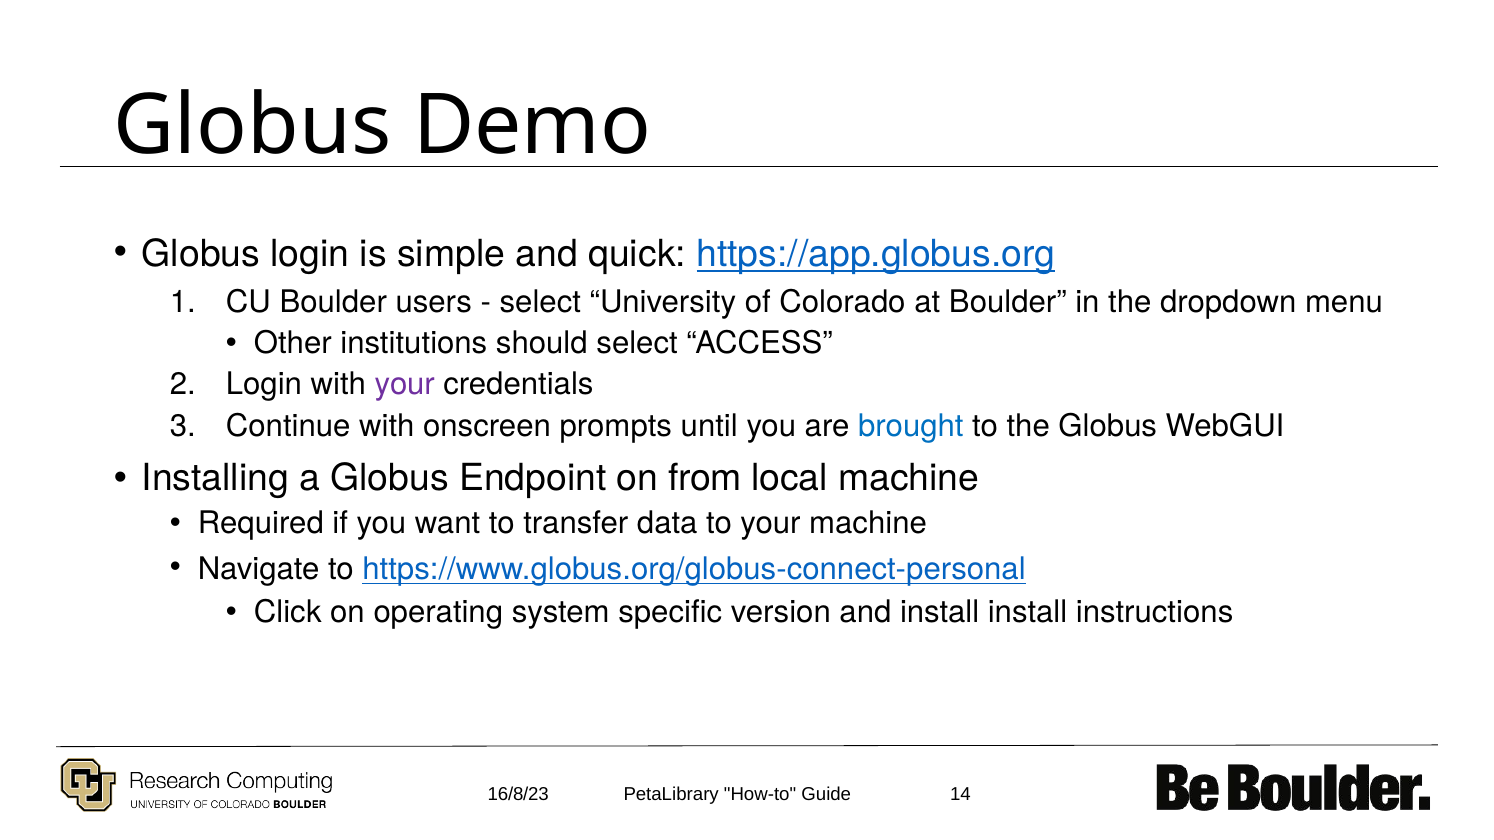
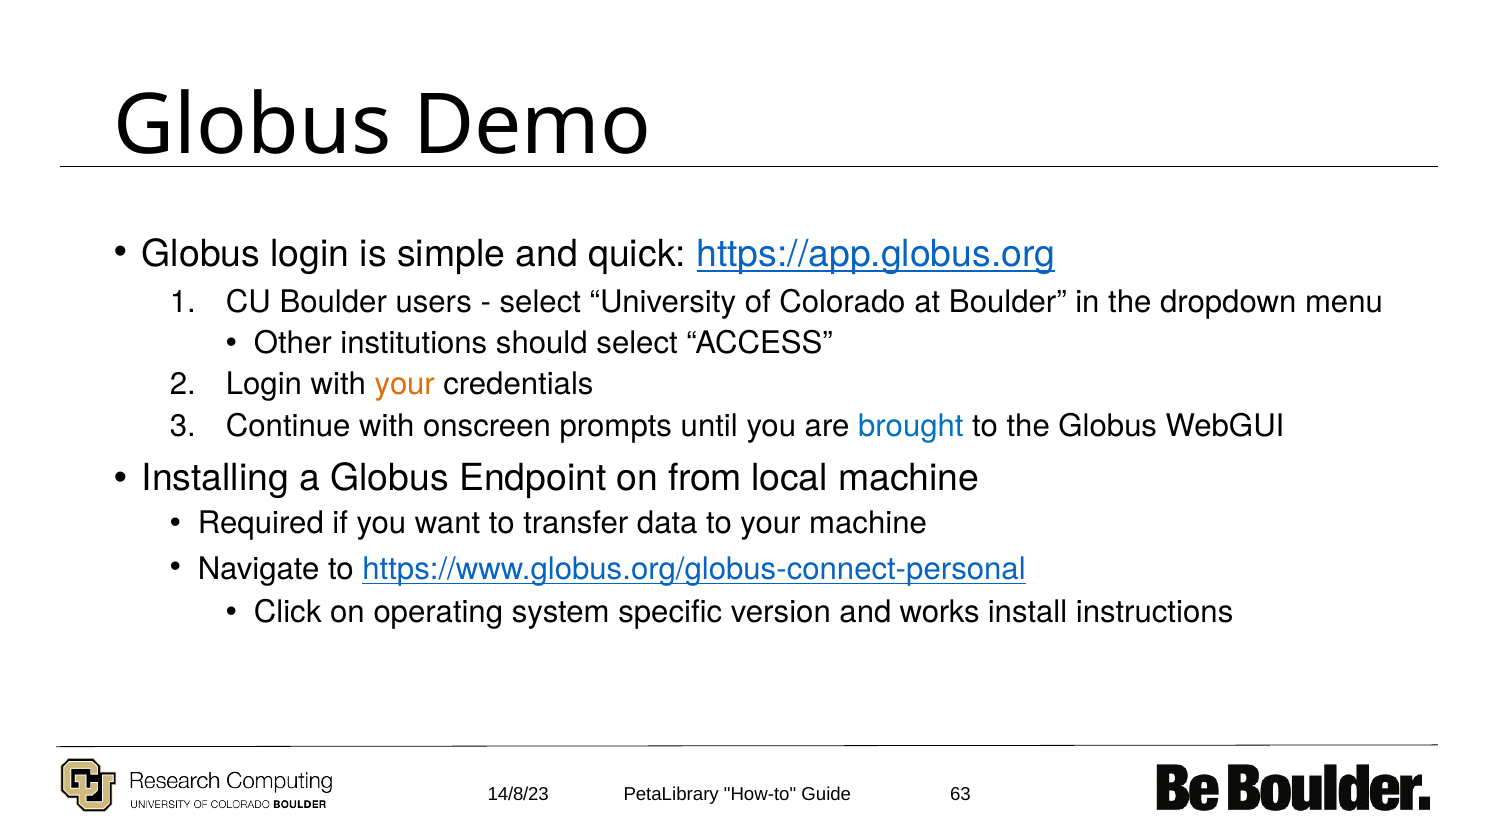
your colour: purple -> orange (405, 385)
and install: install -> works (940, 613)
16/8/23: 16/8/23 -> 14/8/23 (518, 795)
14: 14 -> 63 (960, 795)
